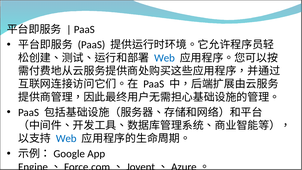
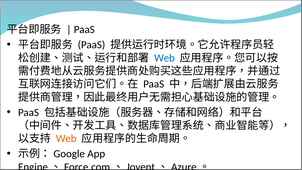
Web colour: blue -> orange (66, 139)
